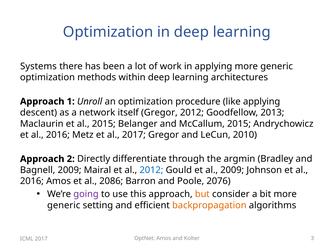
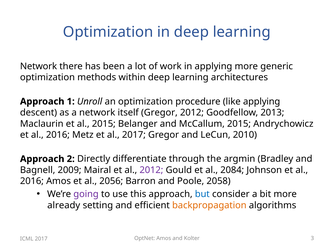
Systems: Systems -> Network (39, 66)
2012 colour: blue -> purple (151, 170)
al 2009: 2009 -> 2084 (232, 170)
2086: 2086 -> 2056 (111, 182)
2076: 2076 -> 2058 (219, 182)
but colour: orange -> blue (202, 195)
generic: generic -> already (64, 206)
